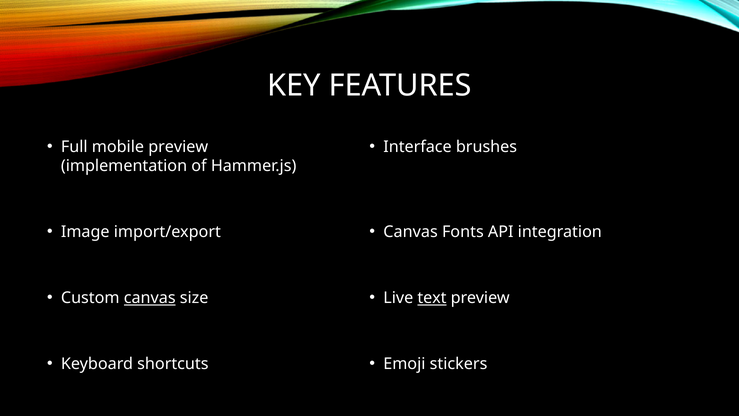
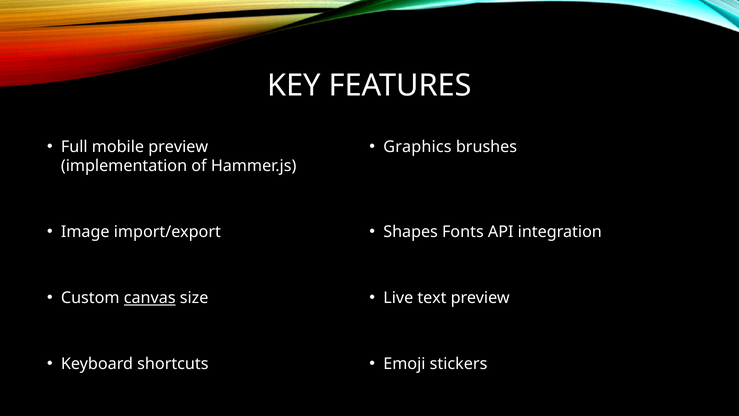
Interface: Interface -> Graphics (417, 147)
Canvas: Canvas -> Shapes (411, 232)
text underline: present -> none (432, 298)
